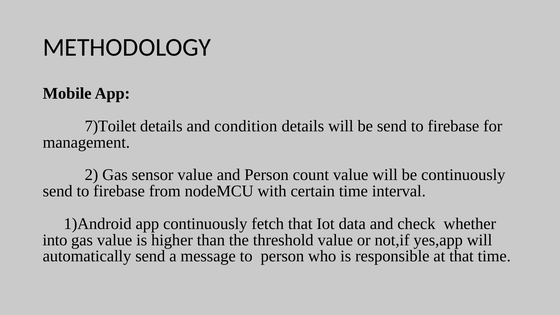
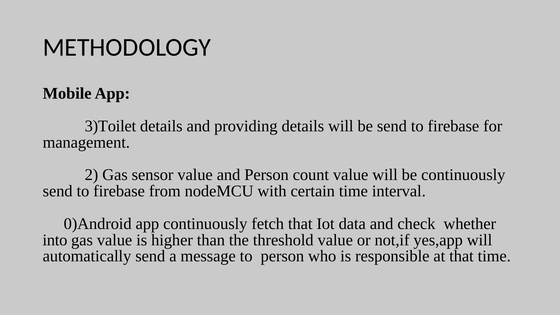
7)Toilet: 7)Toilet -> 3)Toilet (110, 126)
condition: condition -> providing (246, 126)
1)Android: 1)Android -> 0)Android (98, 224)
